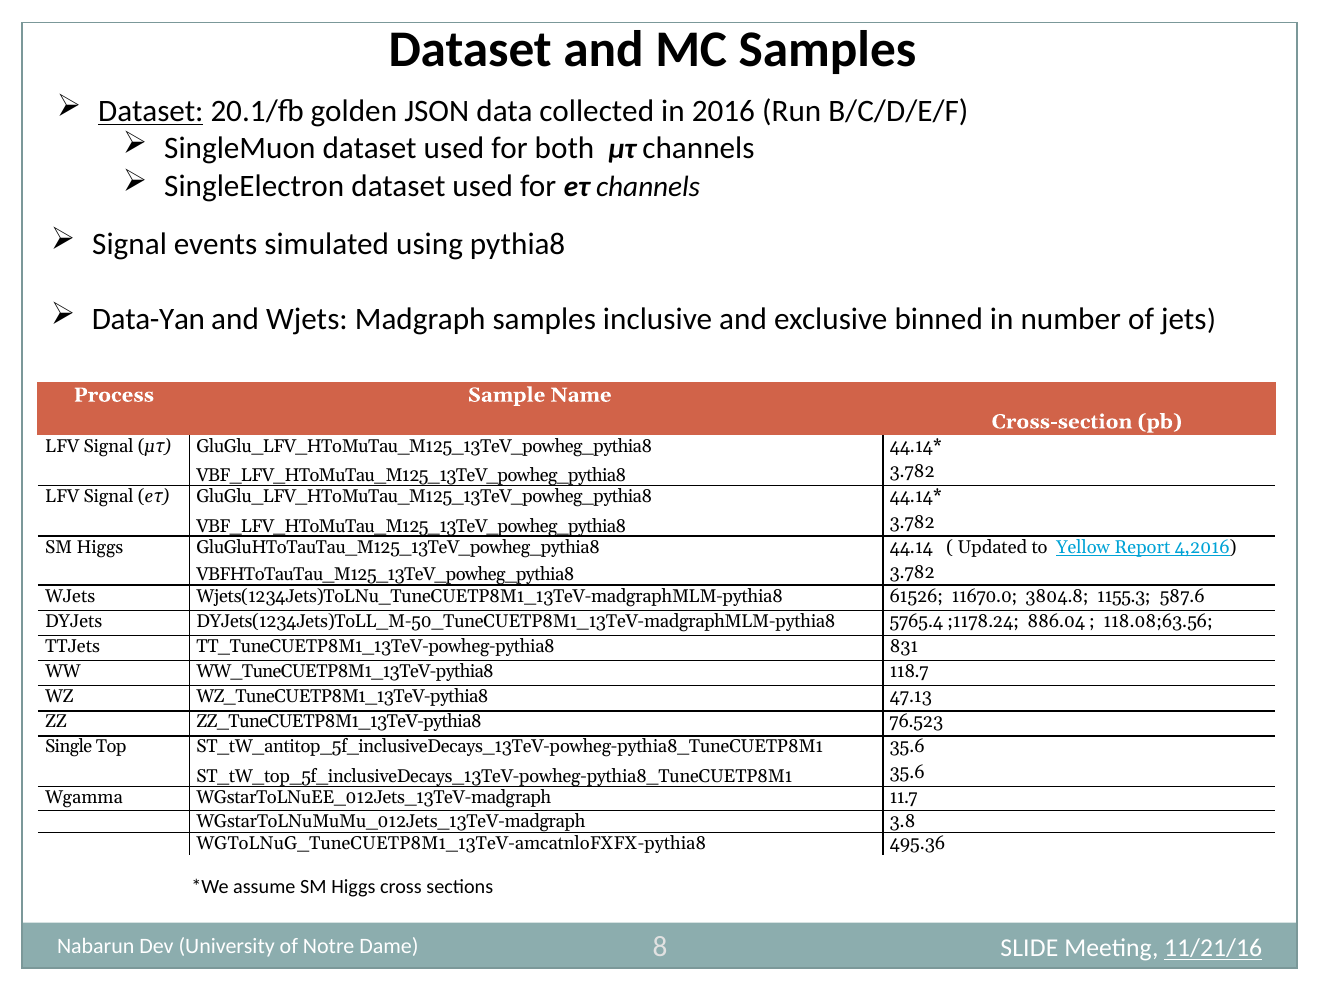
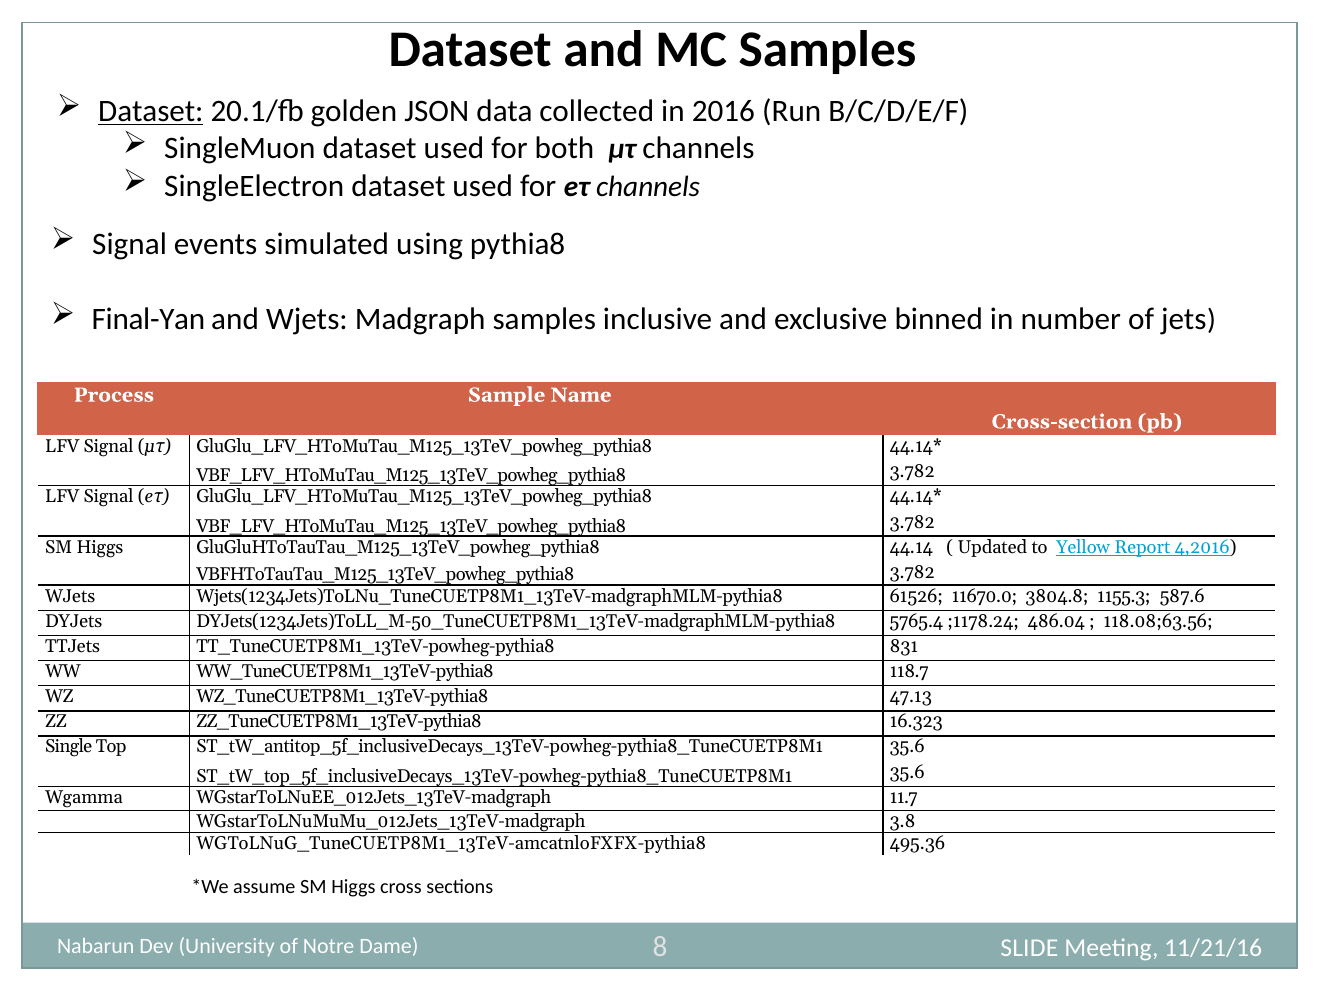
Data-Yan: Data-Yan -> Final-Yan (148, 319)
886.04: 886.04 -> 486.04 (1056, 621)
76.523: 76.523 -> 16.323 (916, 722)
11/21/16 underline: present -> none (1213, 948)
